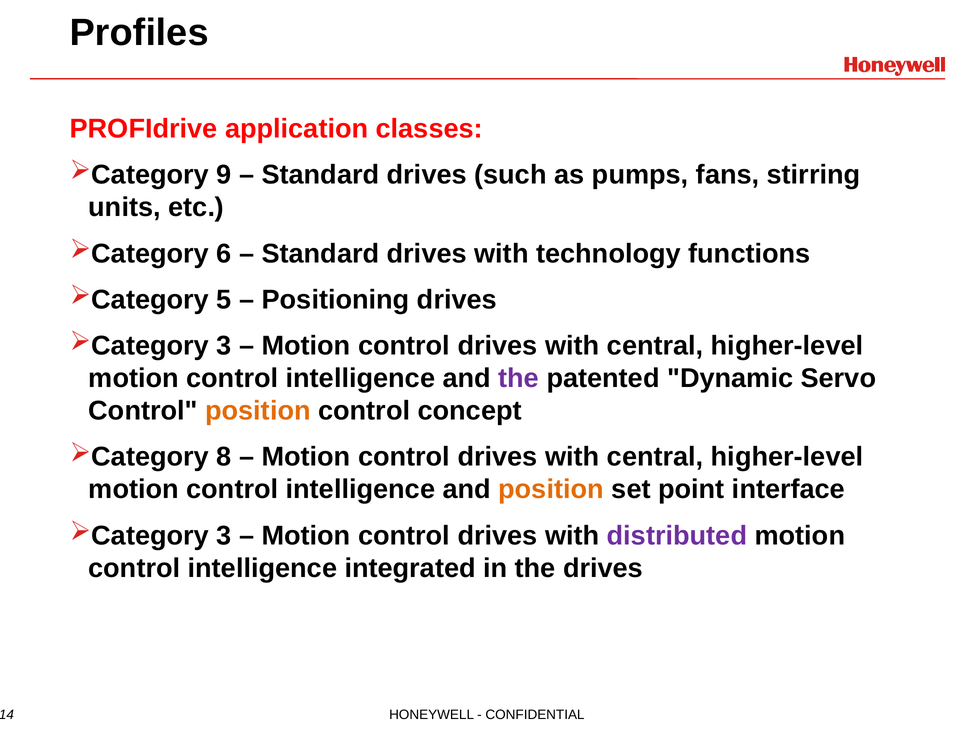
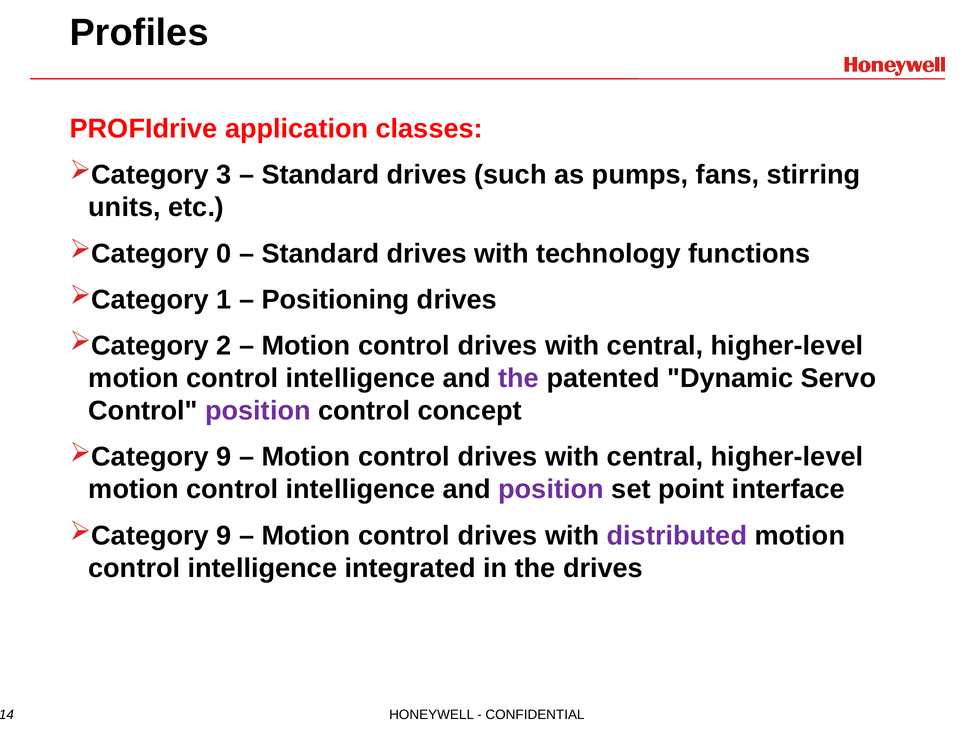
9: 9 -> 3 (224, 175)
6: 6 -> 0 (224, 254)
5: 5 -> 1 (224, 300)
3: 3 -> 2 (224, 346)
position colour: orange -> purple (258, 411)
8: 8 -> 9 (224, 457)
position colour: orange -> purple (551, 490)
3: 3 -> 9 (224, 536)
